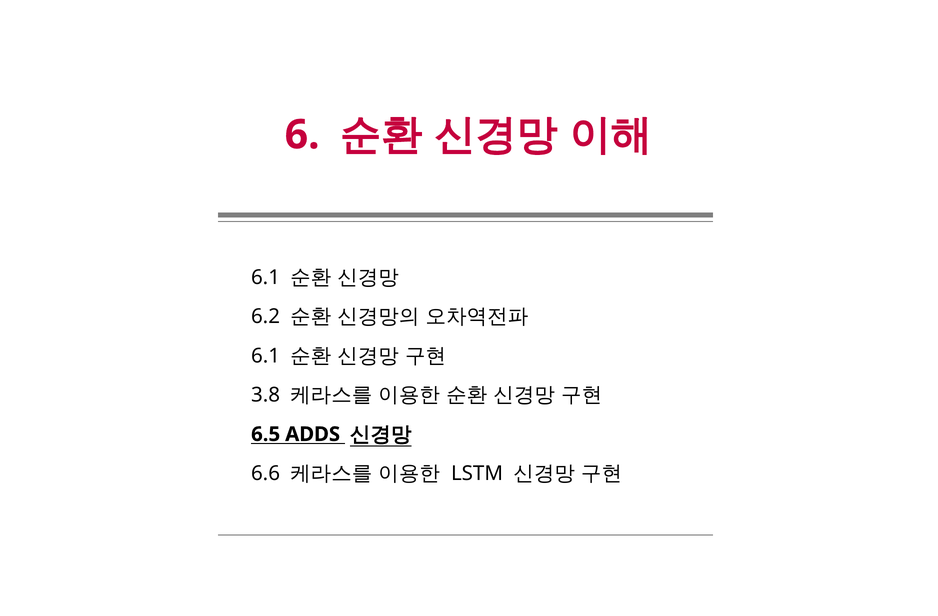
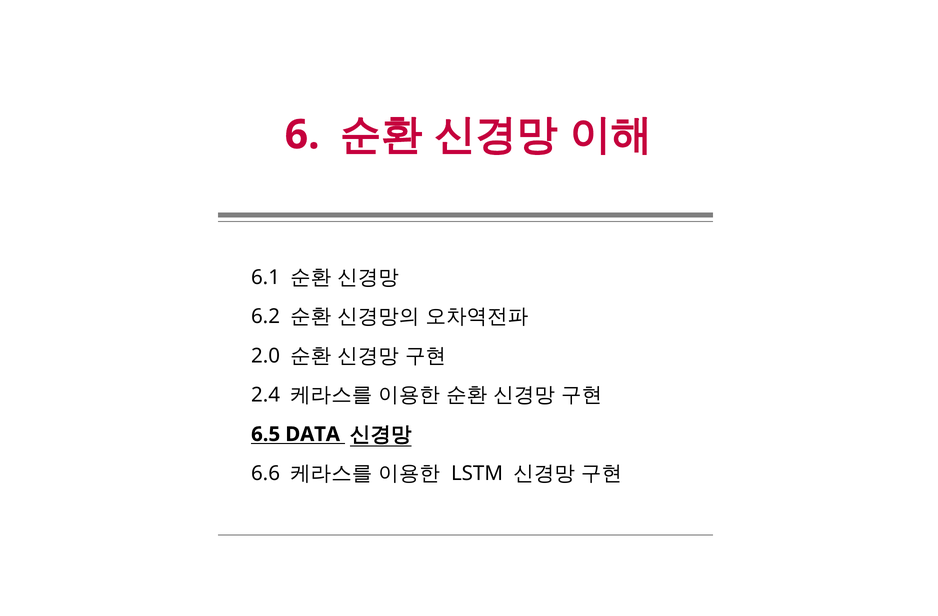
6.1: 6.1 -> 2.0 (266, 356)
3.8: 3.8 -> 2.4 (266, 395)
ADDS: ADDS -> DATA (313, 434)
